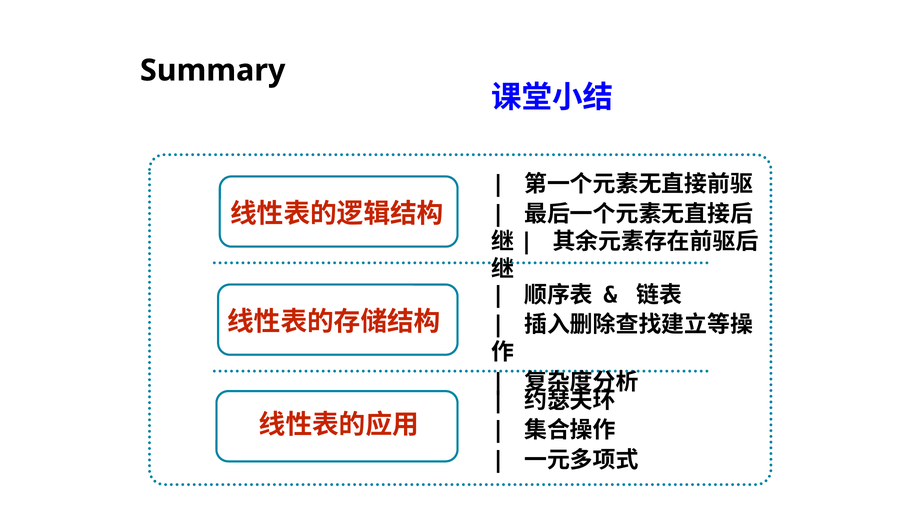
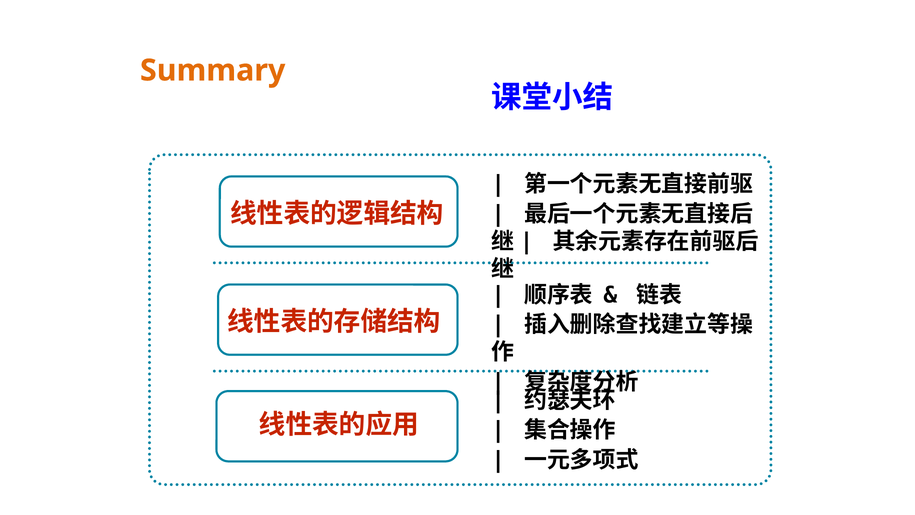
Summary colour: black -> orange (213, 70)
